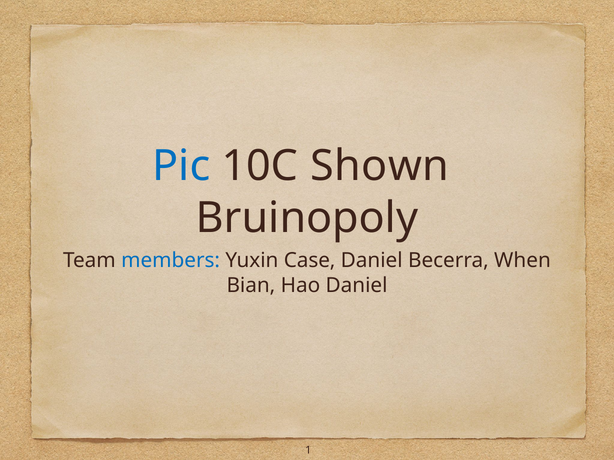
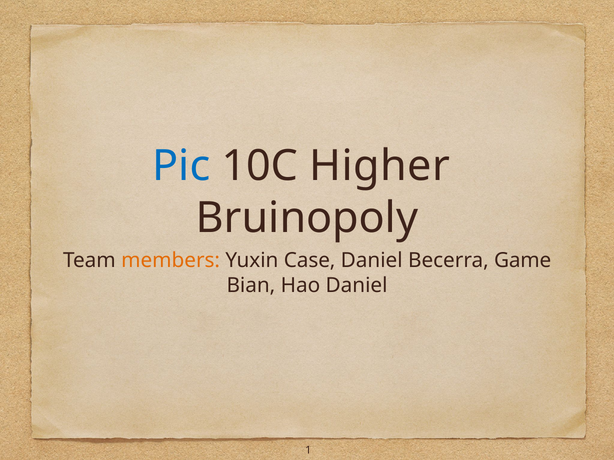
Shown: Shown -> Higher (380, 166)
members colour: blue -> orange (171, 261)
When: When -> Game (523, 261)
